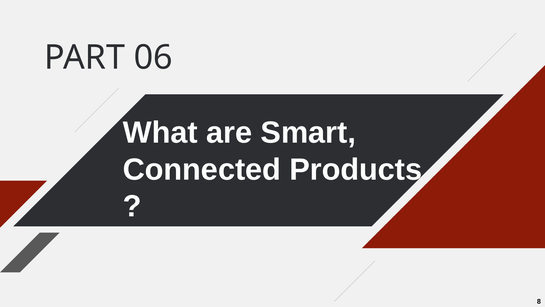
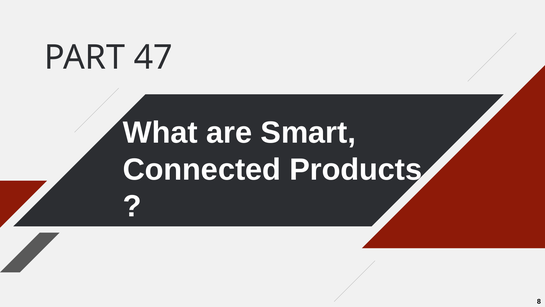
06: 06 -> 47 (153, 58)
